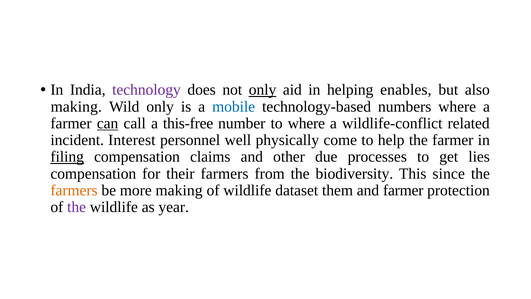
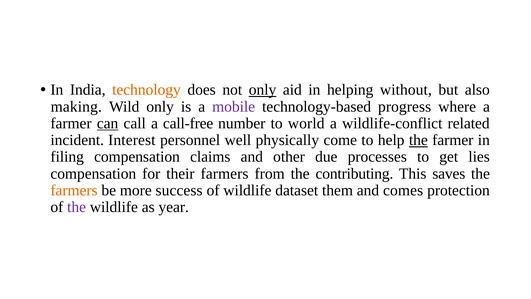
technology colour: purple -> orange (146, 90)
enables: enables -> without (406, 90)
mobile colour: blue -> purple (234, 107)
numbers: numbers -> progress (405, 107)
this-free: this-free -> call-free (188, 123)
to where: where -> world (306, 123)
the underline: none -> present (418, 140)
filing underline: present -> none (67, 157)
biodiversity: biodiversity -> contributing (354, 173)
since: since -> saves (449, 173)
more making: making -> success (179, 190)
and farmer: farmer -> comes (403, 190)
